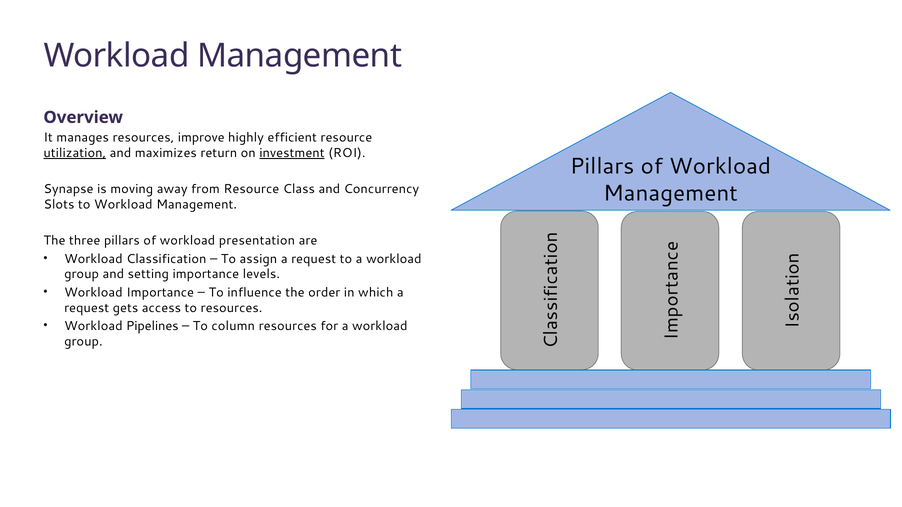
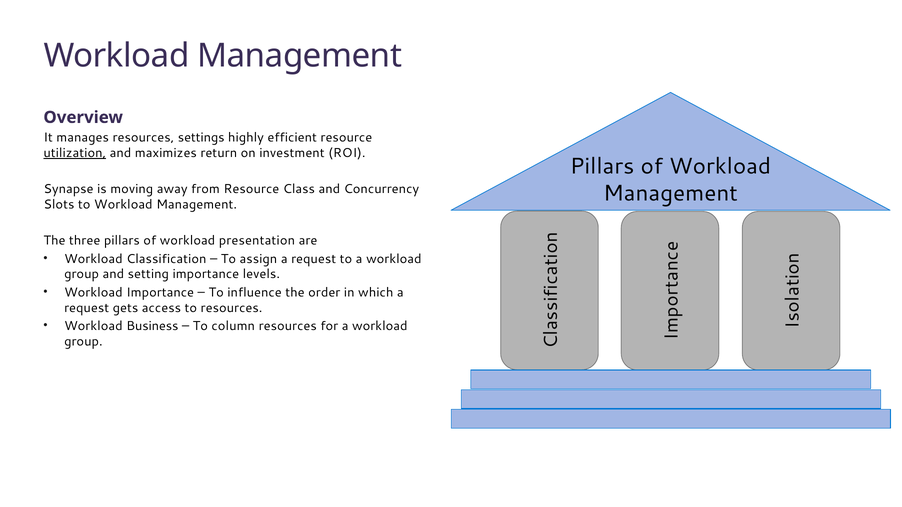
improve: improve -> settings (201, 138)
investment underline: present -> none (292, 153)
Pipelines: Pipelines -> Business (152, 326)
